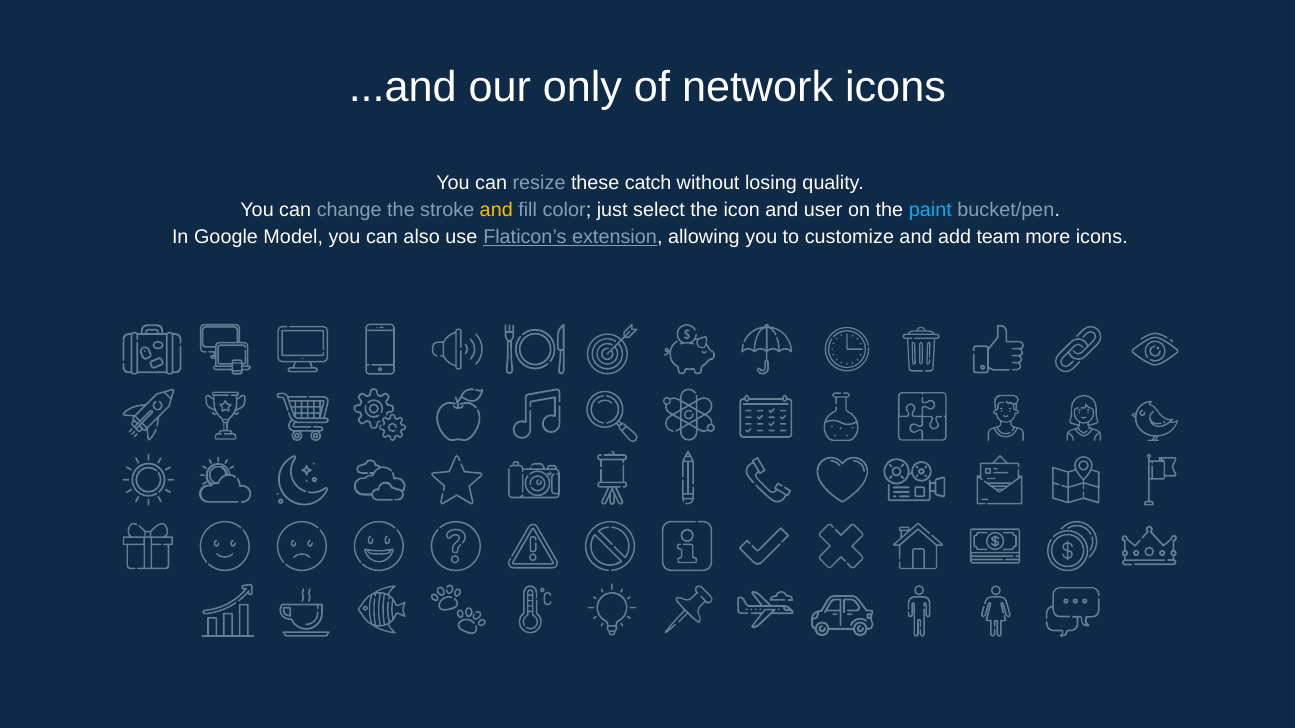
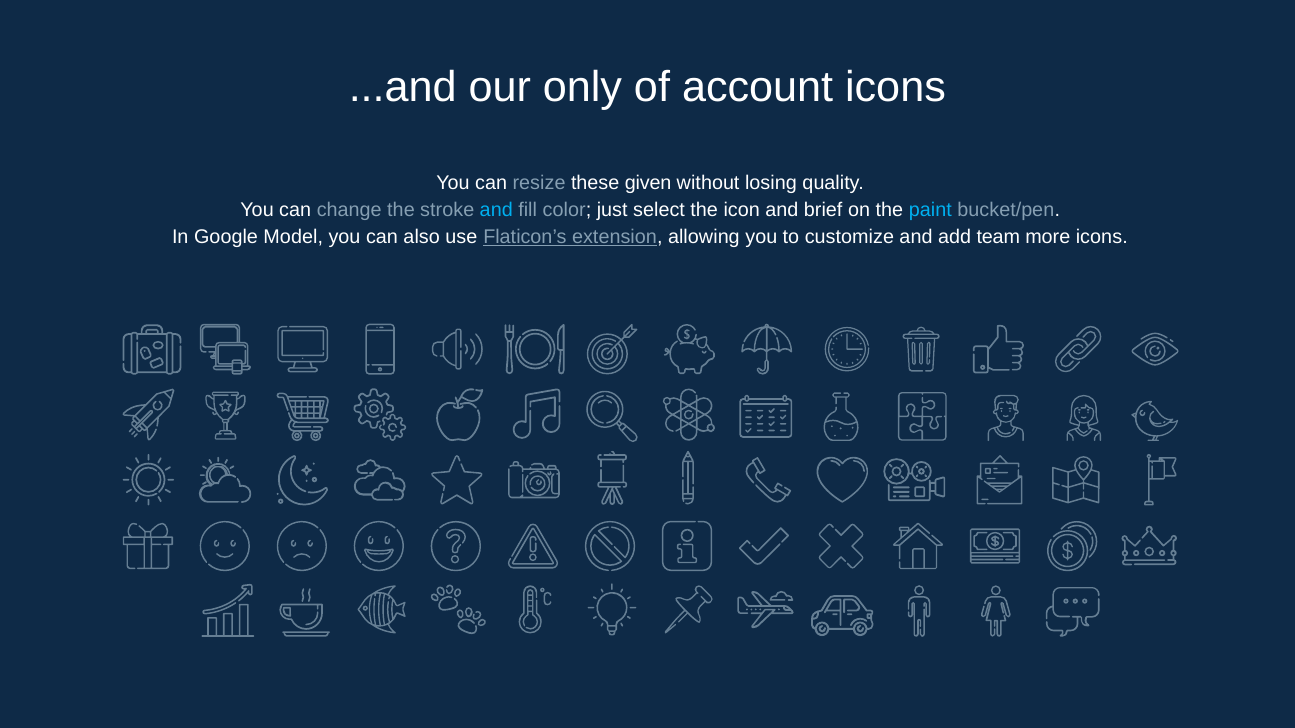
network: network -> account (758, 88)
catch: catch -> given (648, 183)
and colour: yellow -> light blue (496, 210)
user: user -> brief (823, 210)
